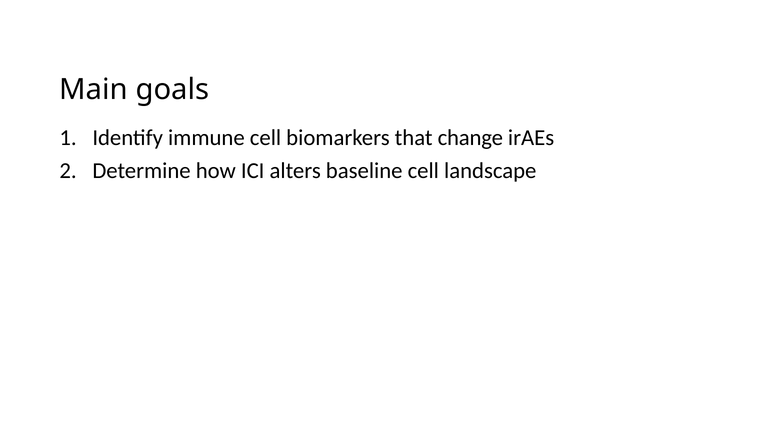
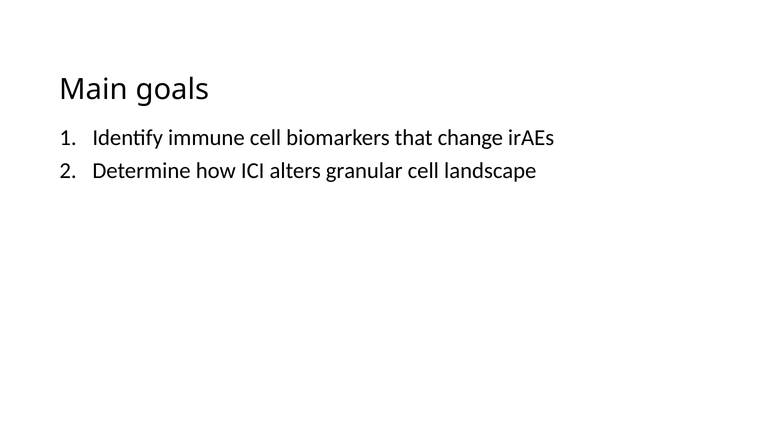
baseline: baseline -> granular (364, 170)
